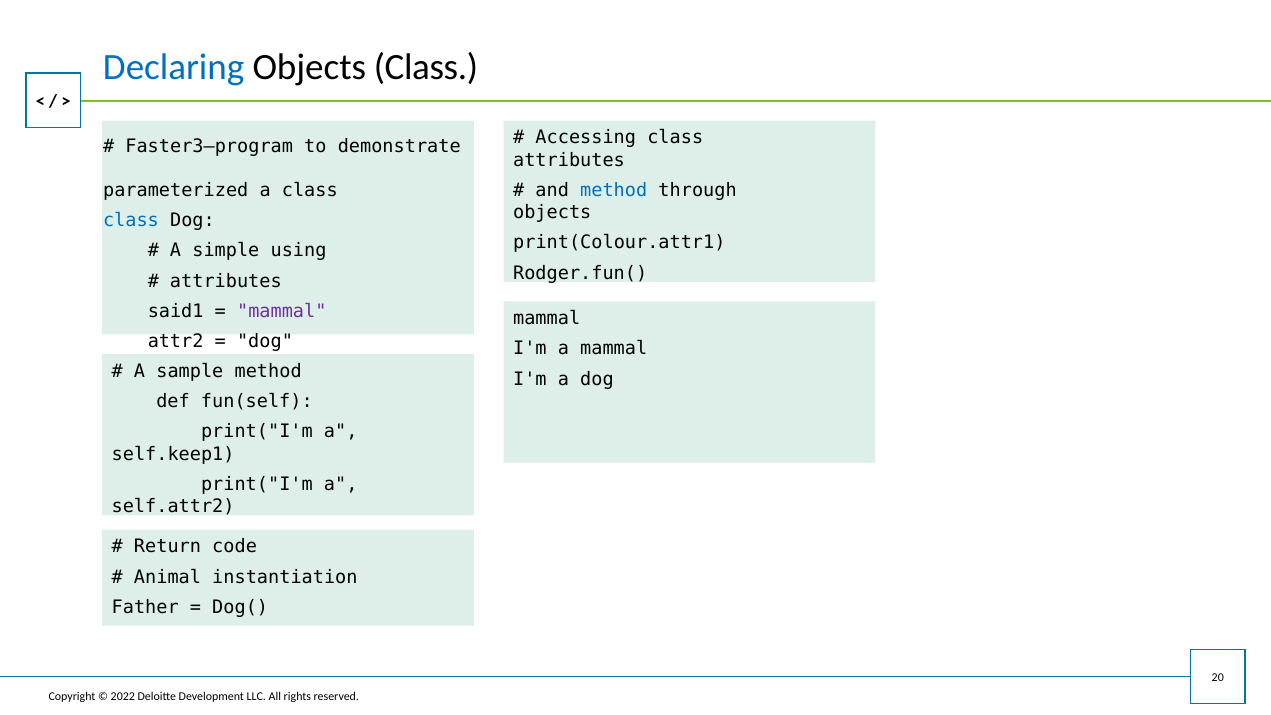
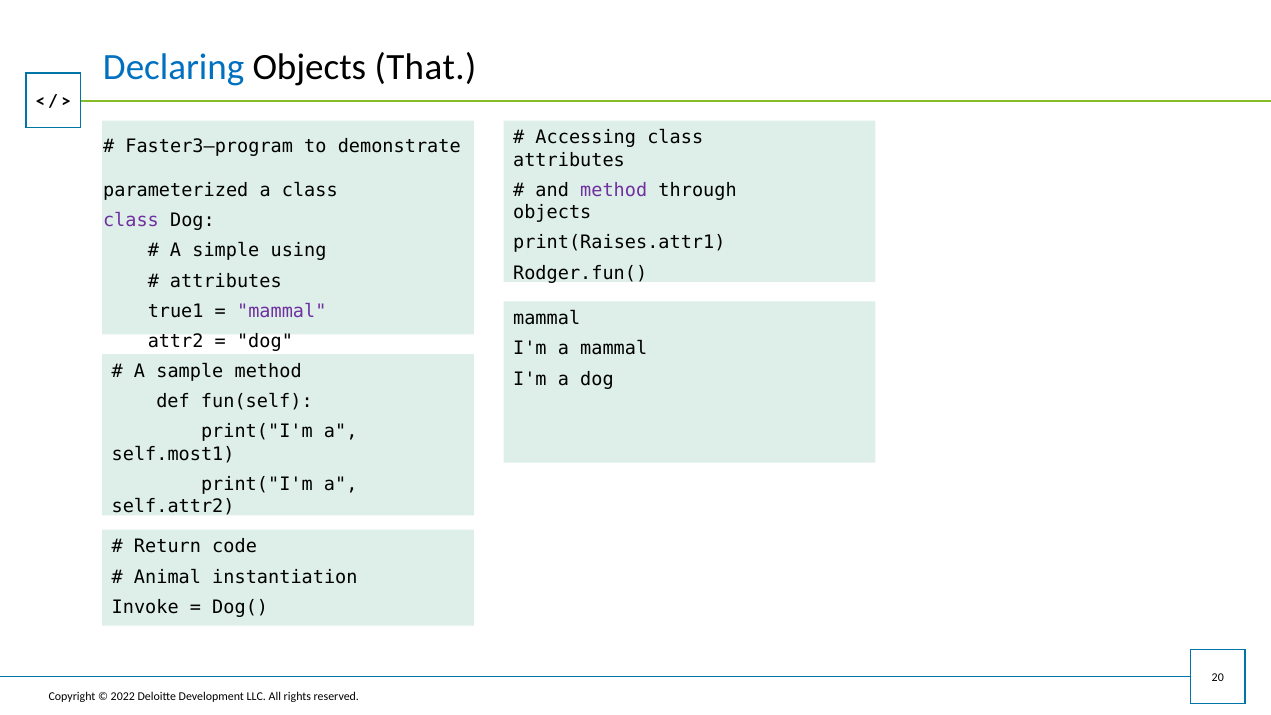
Objects Class: Class -> That (426, 67)
method colour: blue -> purple (614, 190)
class colour: blue -> purple (131, 221)
print(Colour.attr1: print(Colour.attr1 -> print(Raises.attr1 (619, 243)
said1: said1 -> true1 (176, 311)
self.keep1: self.keep1 -> self.most1 (173, 454)
Father: Father -> Invoke (145, 607)
